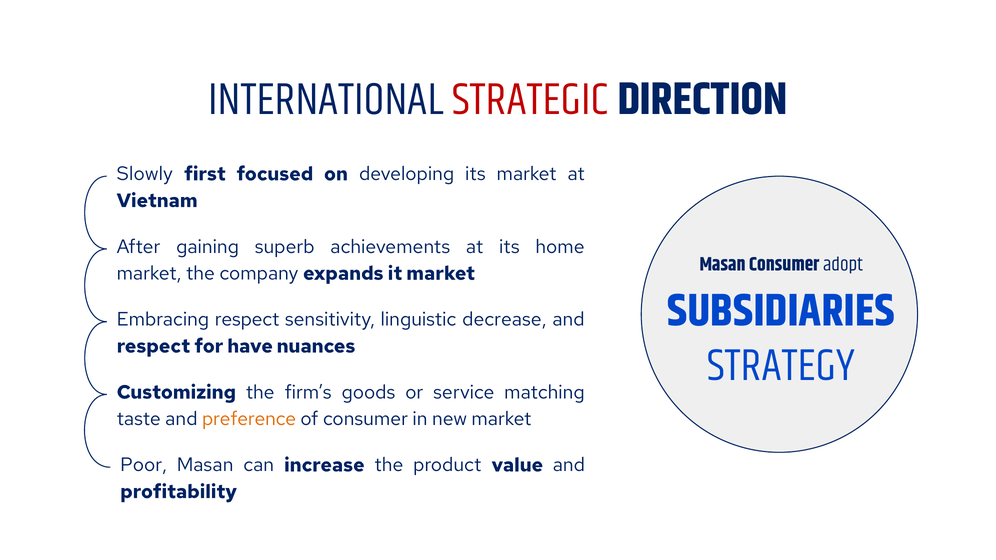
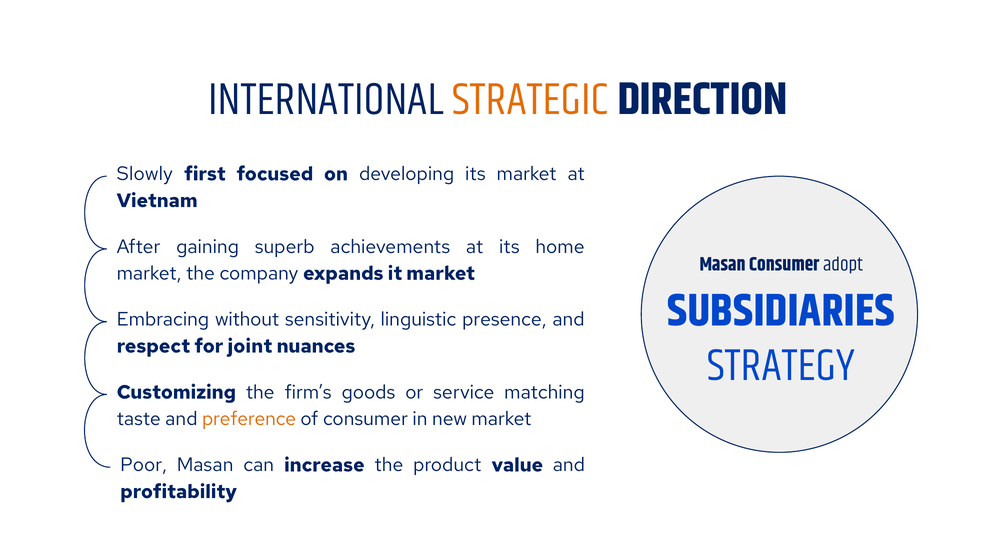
STRATEGIC colour: red -> orange (530, 99)
Embracing respect: respect -> without (247, 320)
decrease: decrease -> presence (504, 320)
have: have -> joint (250, 346)
